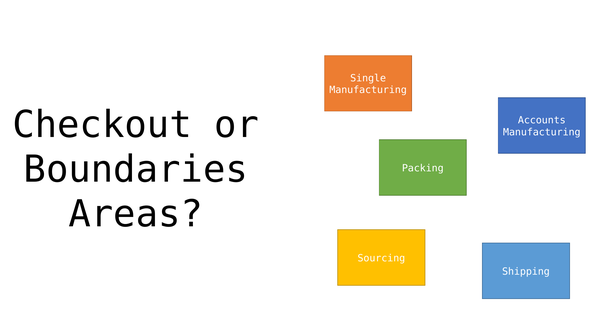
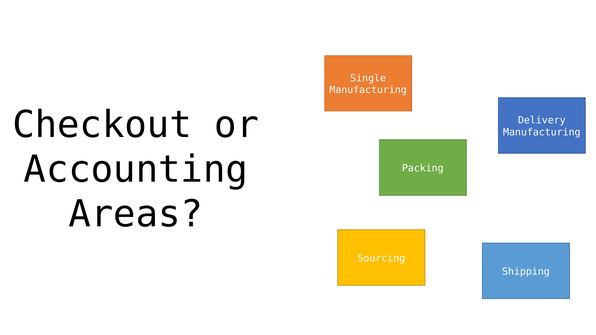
Accounts: Accounts -> Delivery (542, 120)
Boundaries: Boundaries -> Accounting (136, 170)
